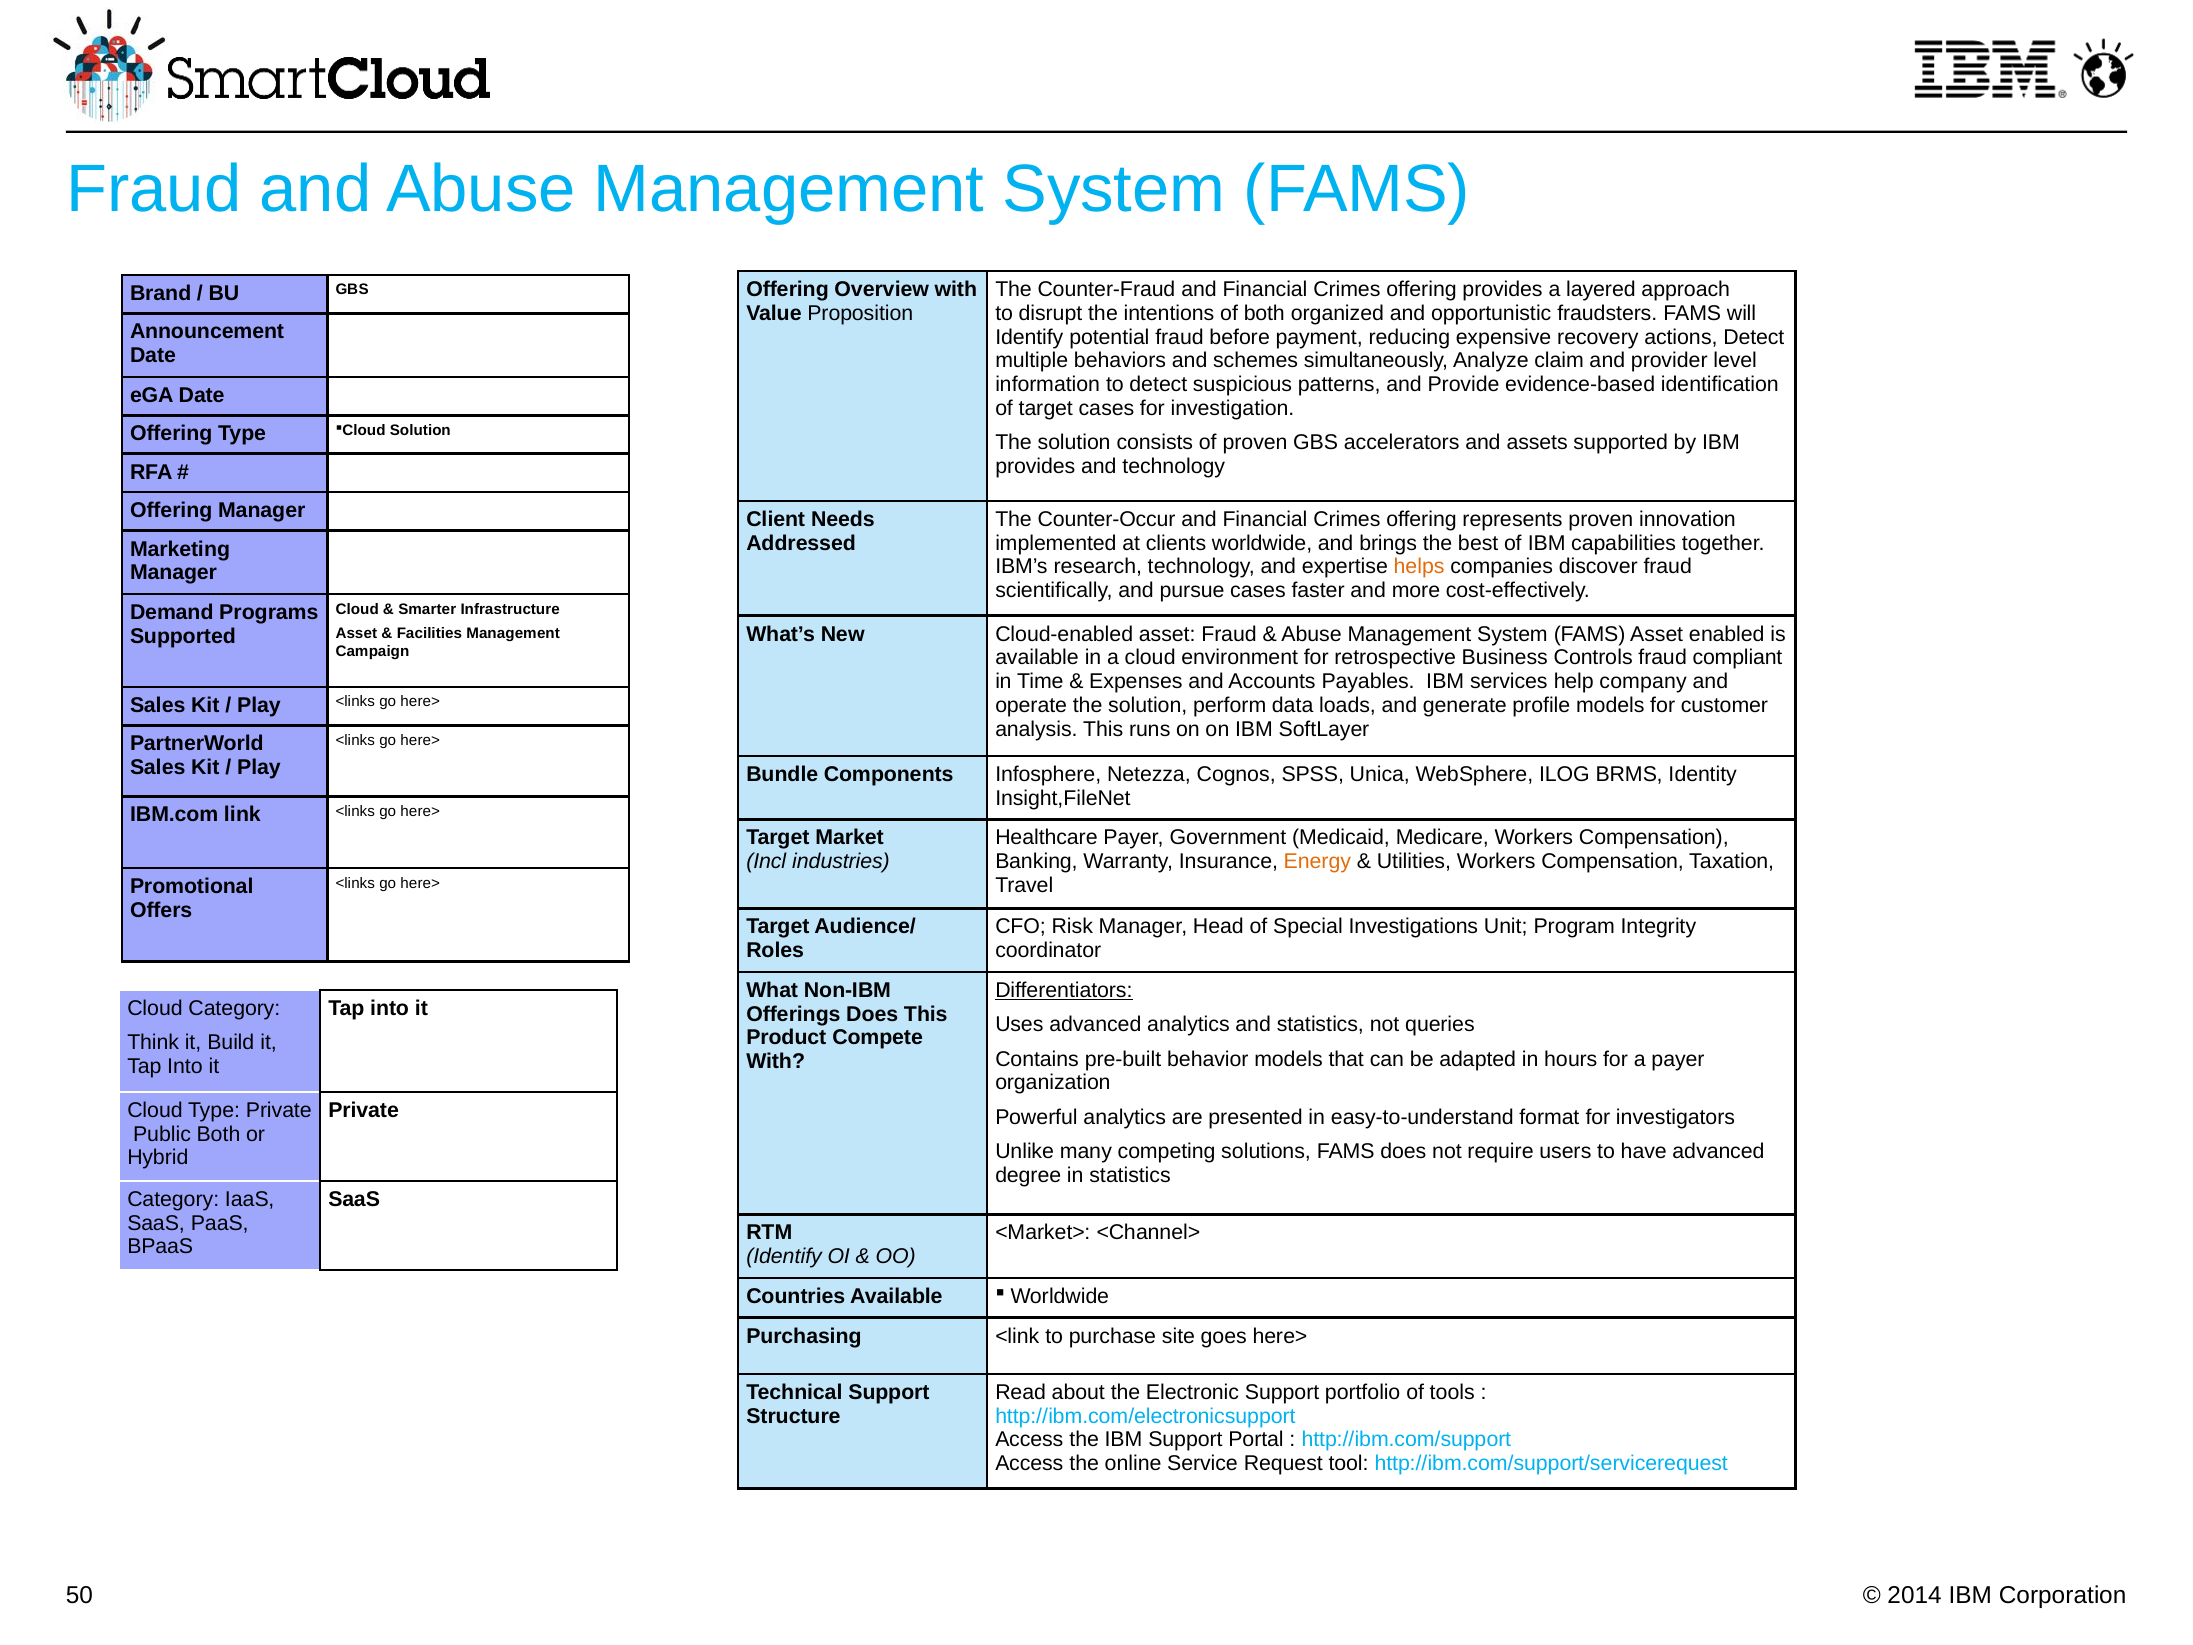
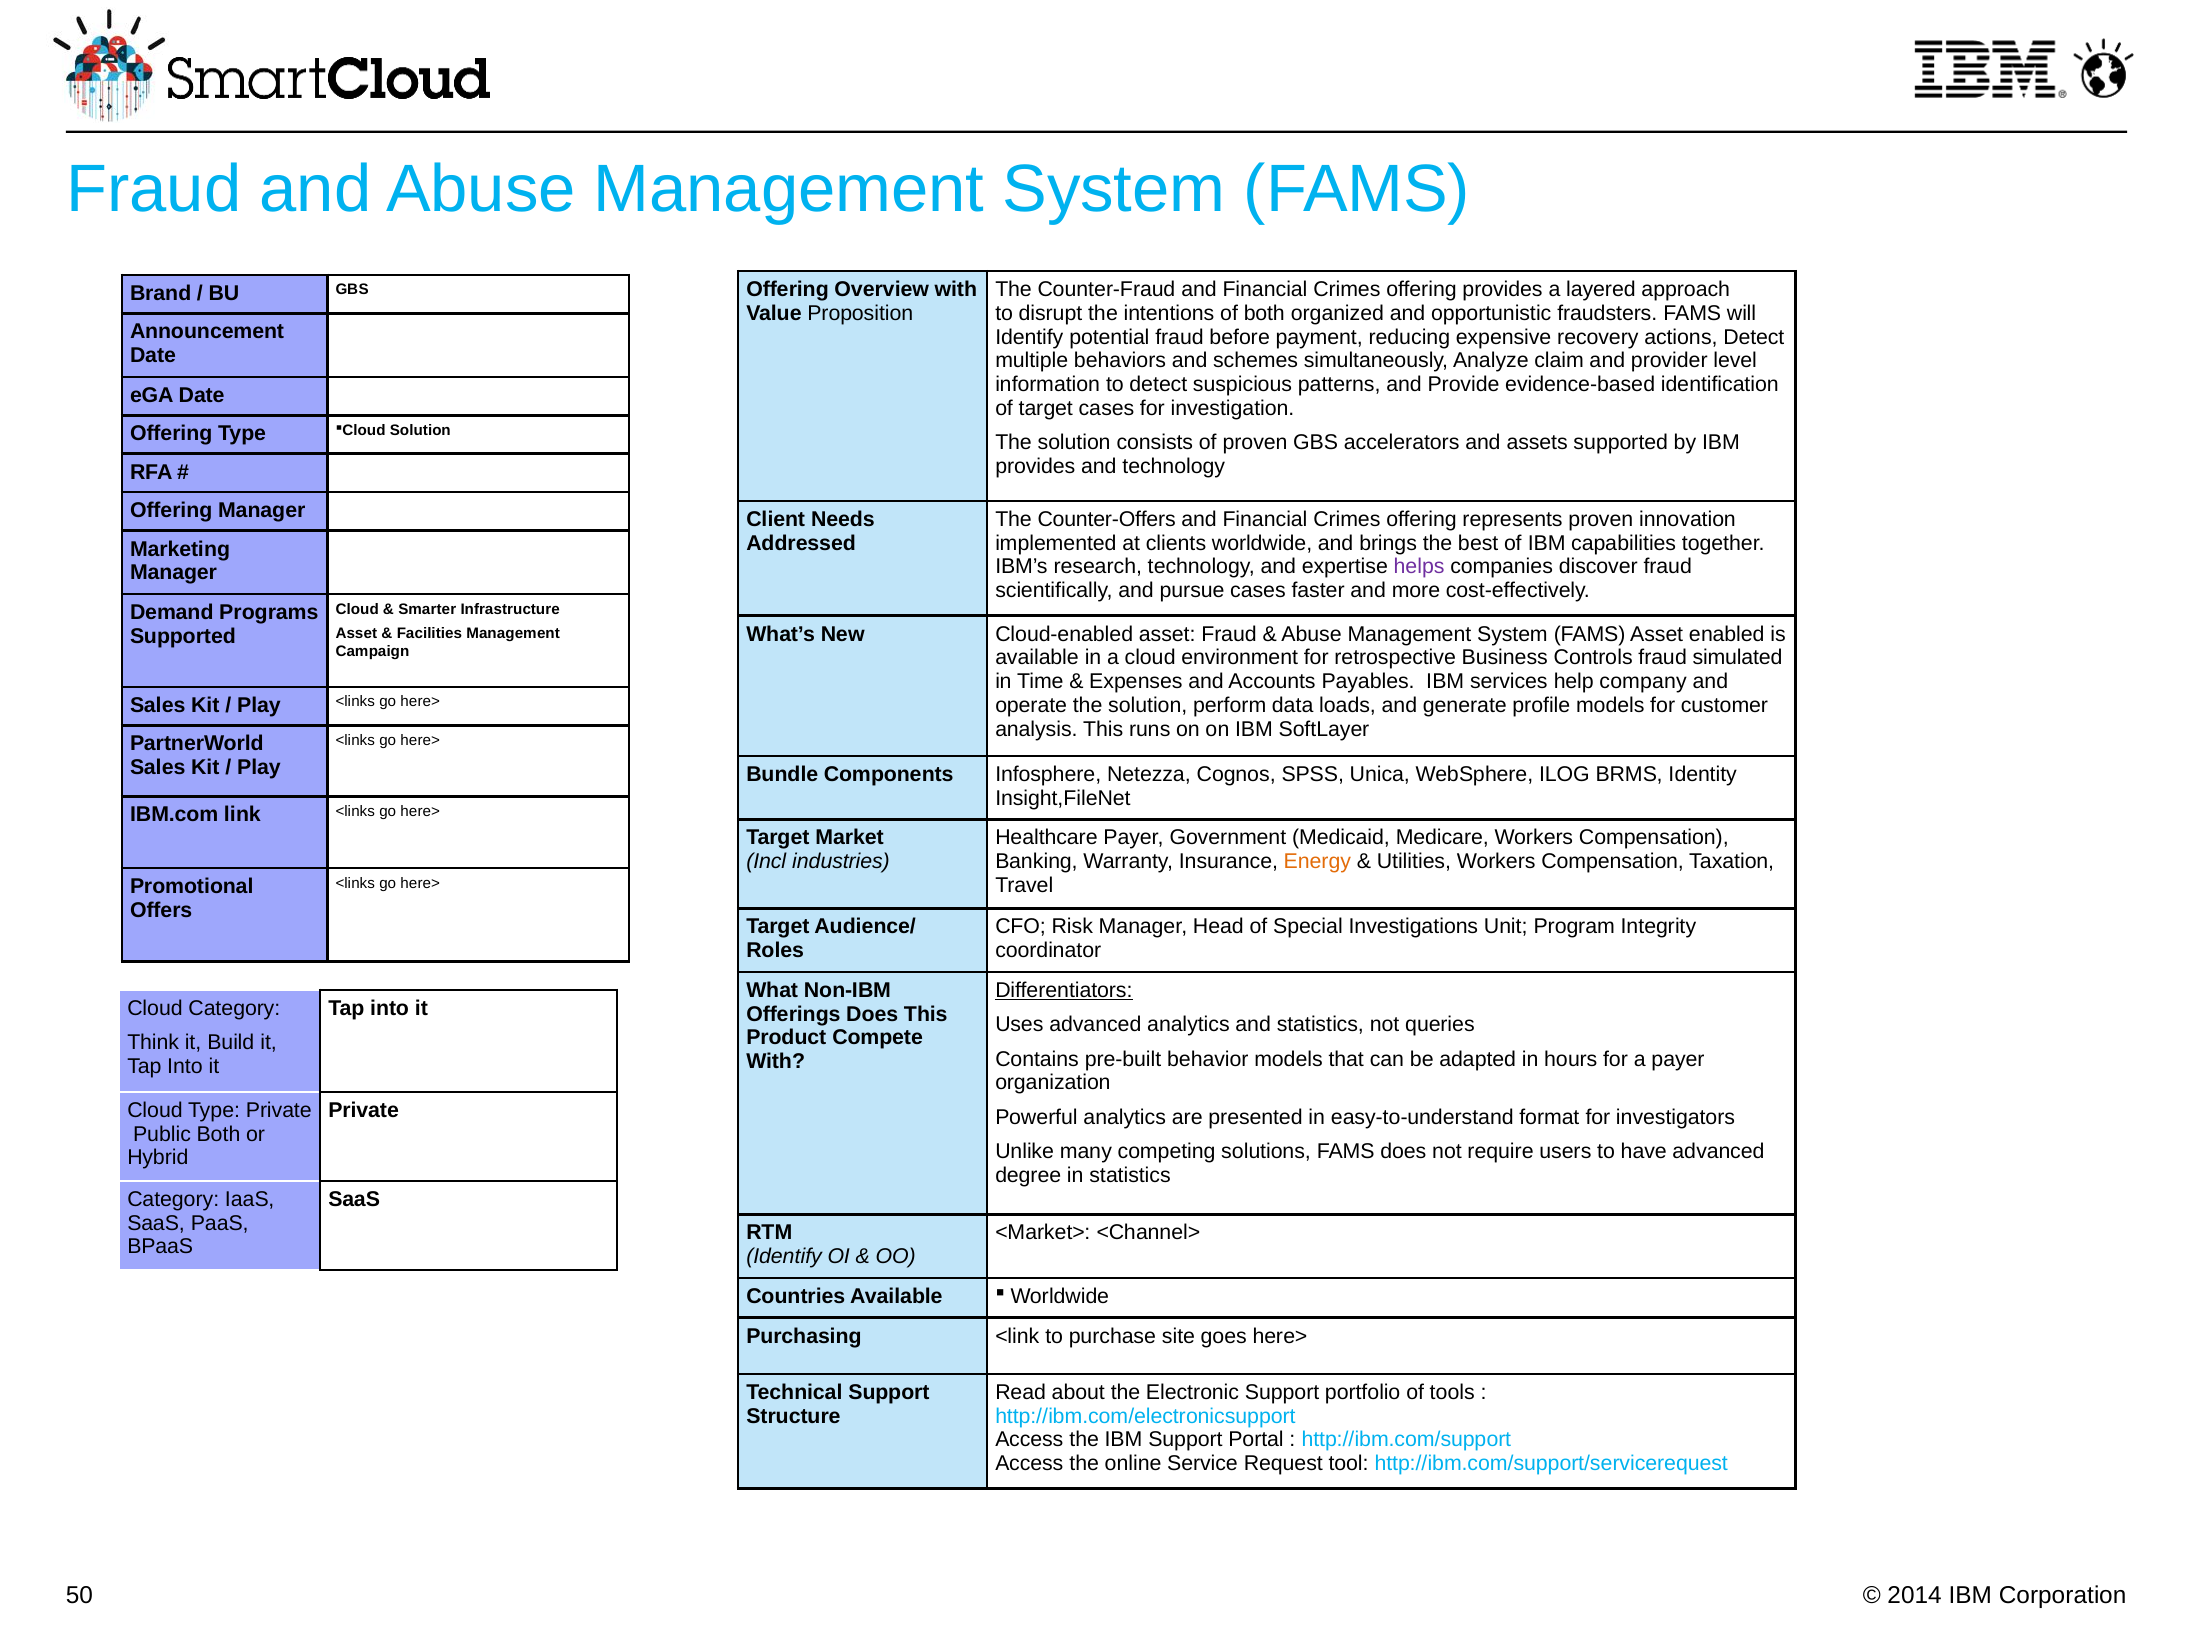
Counter-Occur: Counter-Occur -> Counter-Offers (1107, 519)
helps colour: orange -> purple (1419, 567)
compliant: compliant -> simulated (1737, 658)
